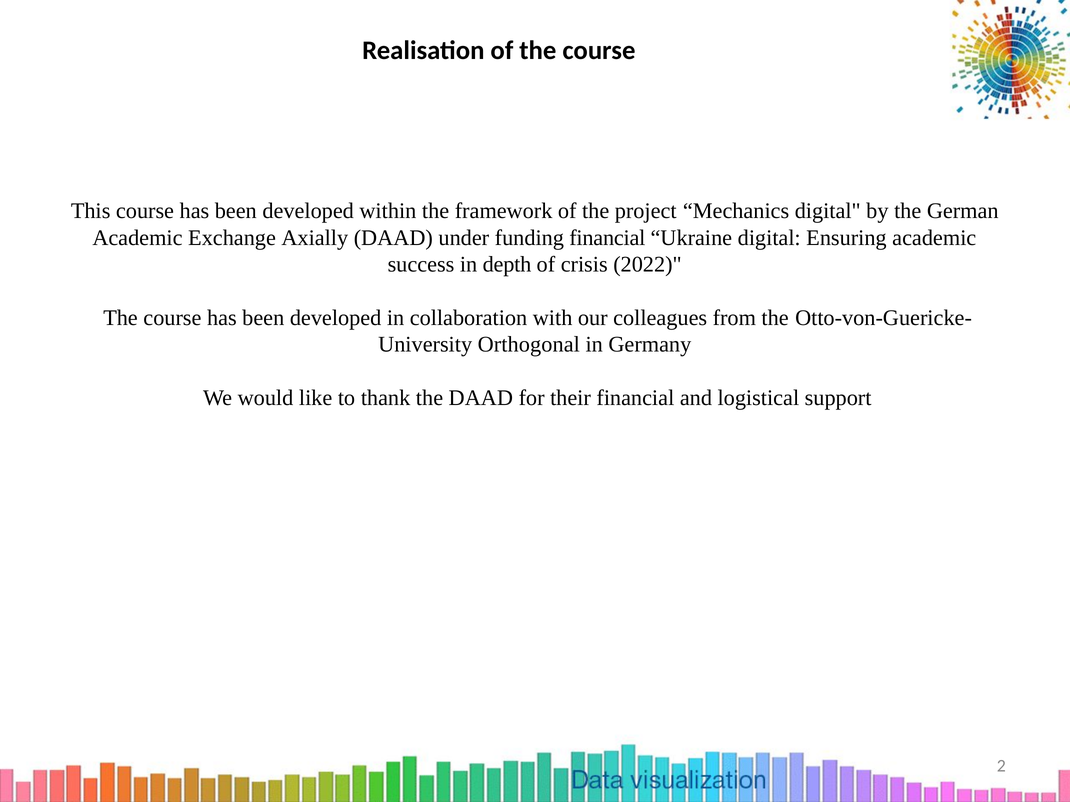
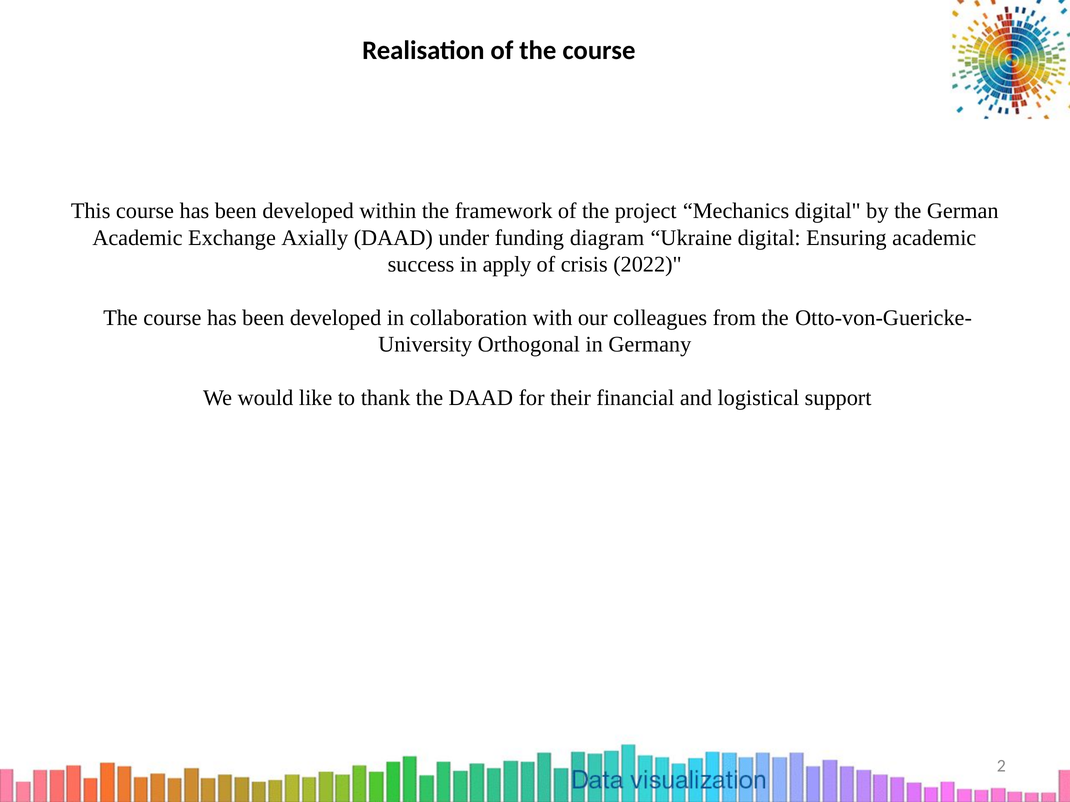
funding financial: financial -> diagram (607, 238)
depth: depth -> apply (507, 265)
